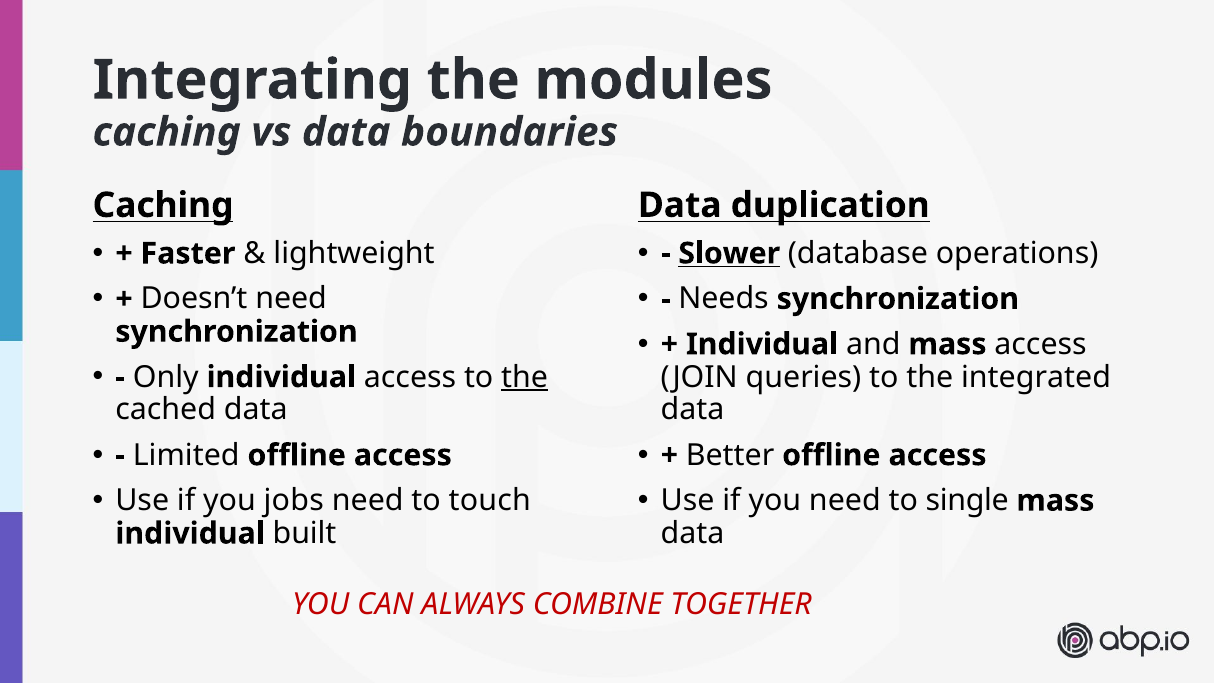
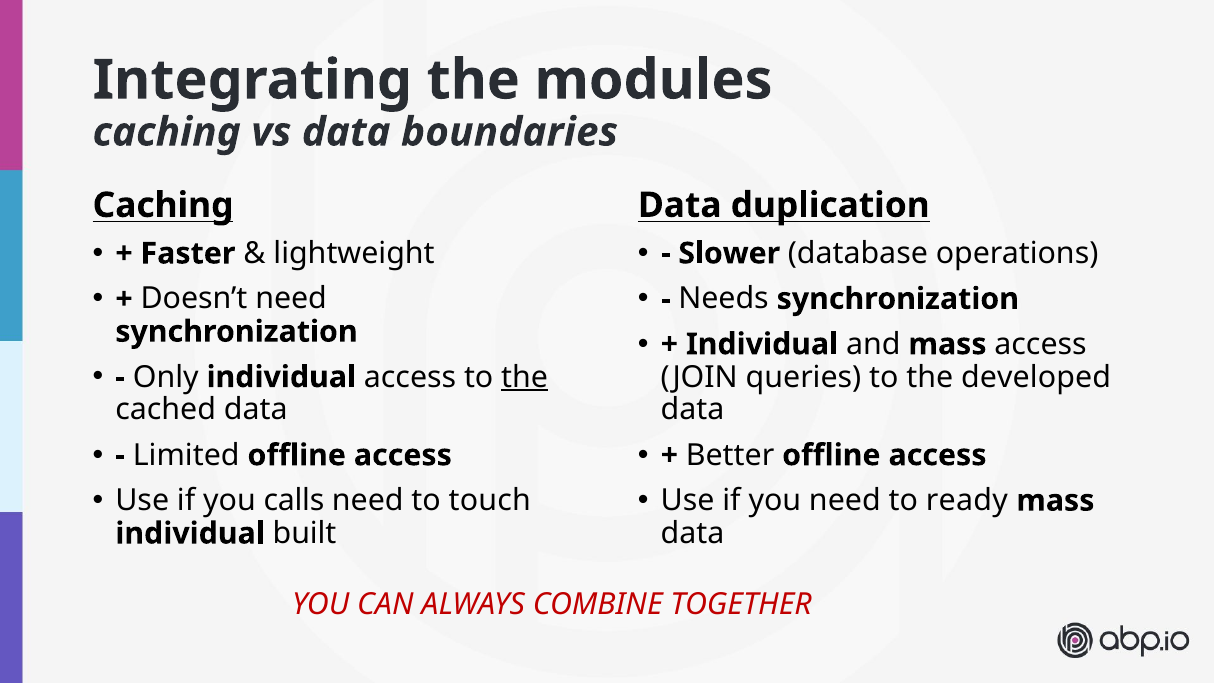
Slower underline: present -> none (729, 253)
integrated: integrated -> developed (1036, 377)
jobs: jobs -> calls (294, 501)
single: single -> ready (967, 501)
